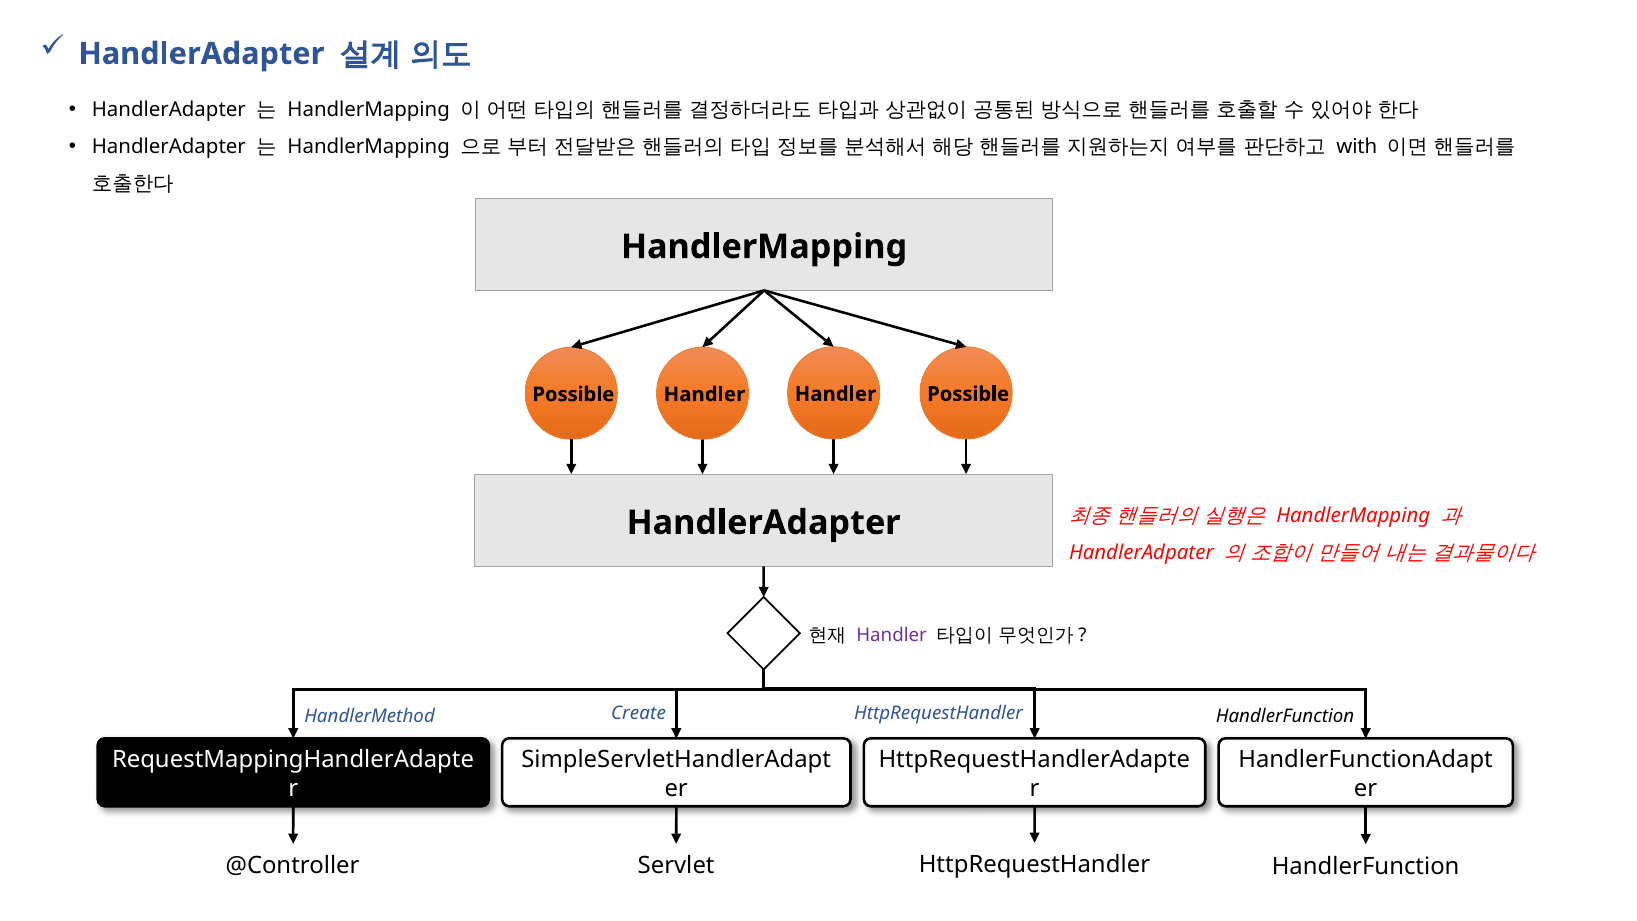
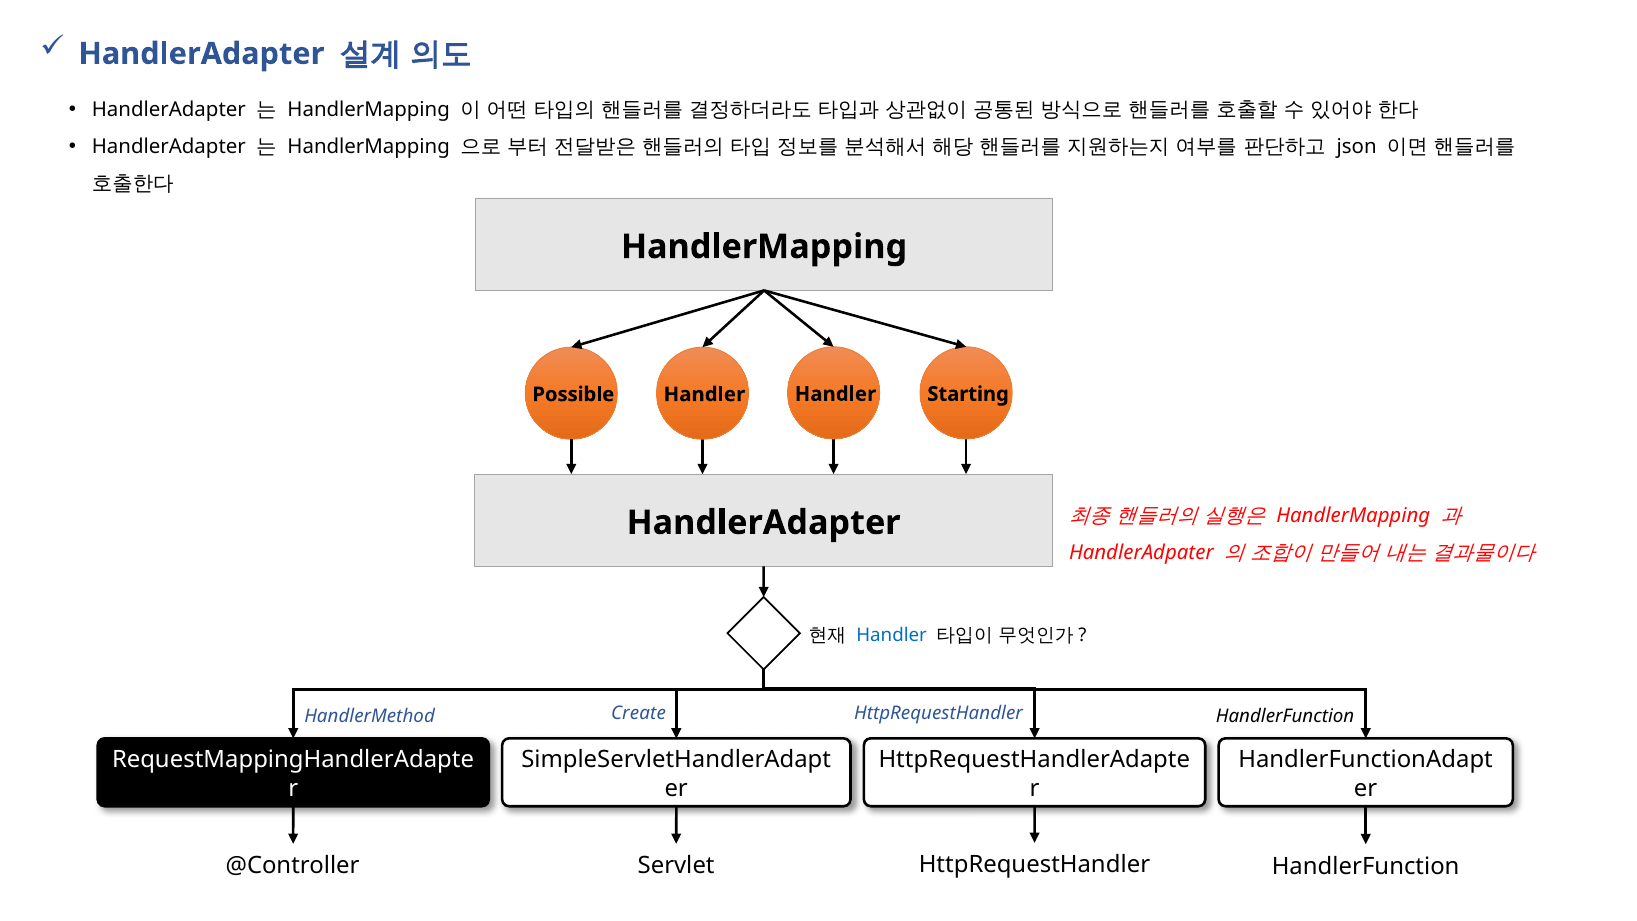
with: with -> json (1357, 147)
Handler Possible: Possible -> Starting (968, 394)
Handler colour: purple -> blue (892, 635)
